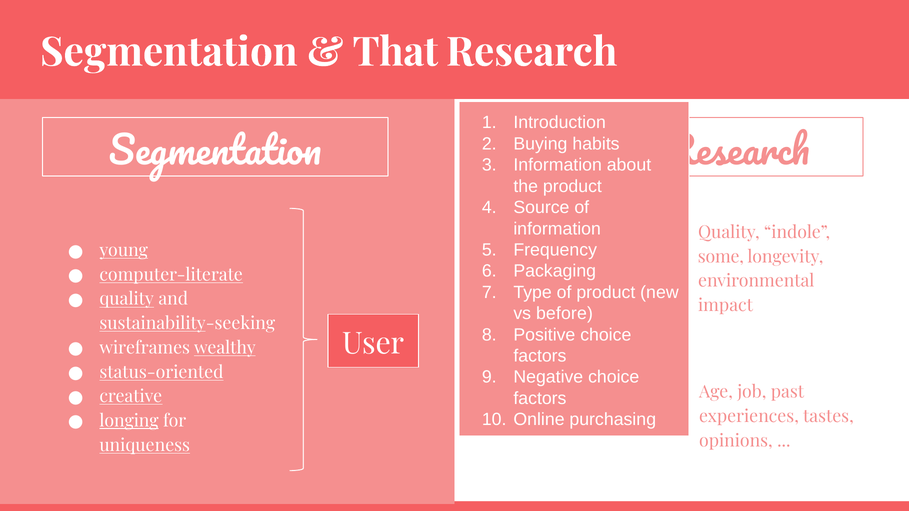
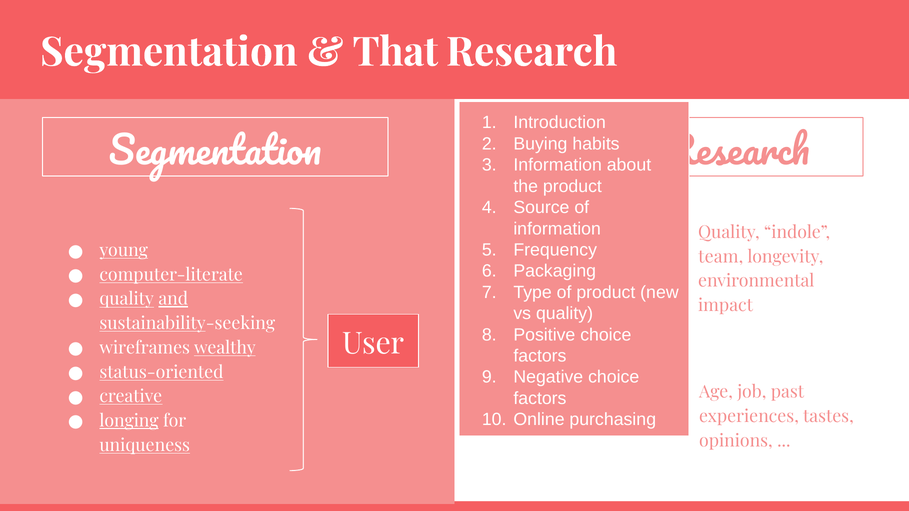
some: some -> team (721, 257)
and underline: none -> present (173, 299)
vs before: before -> quality (565, 314)
